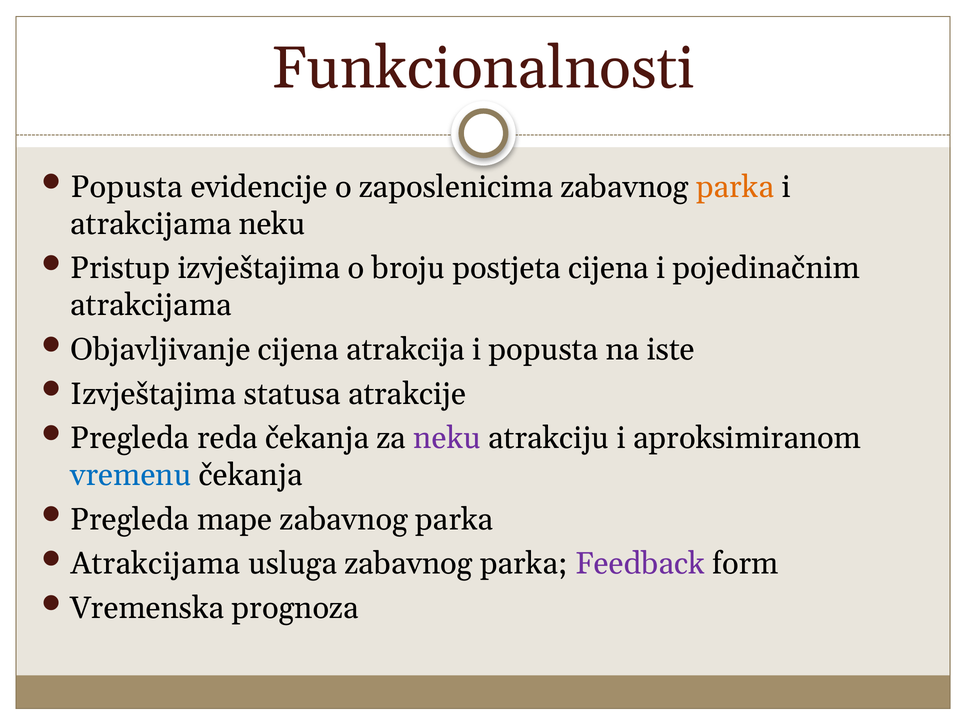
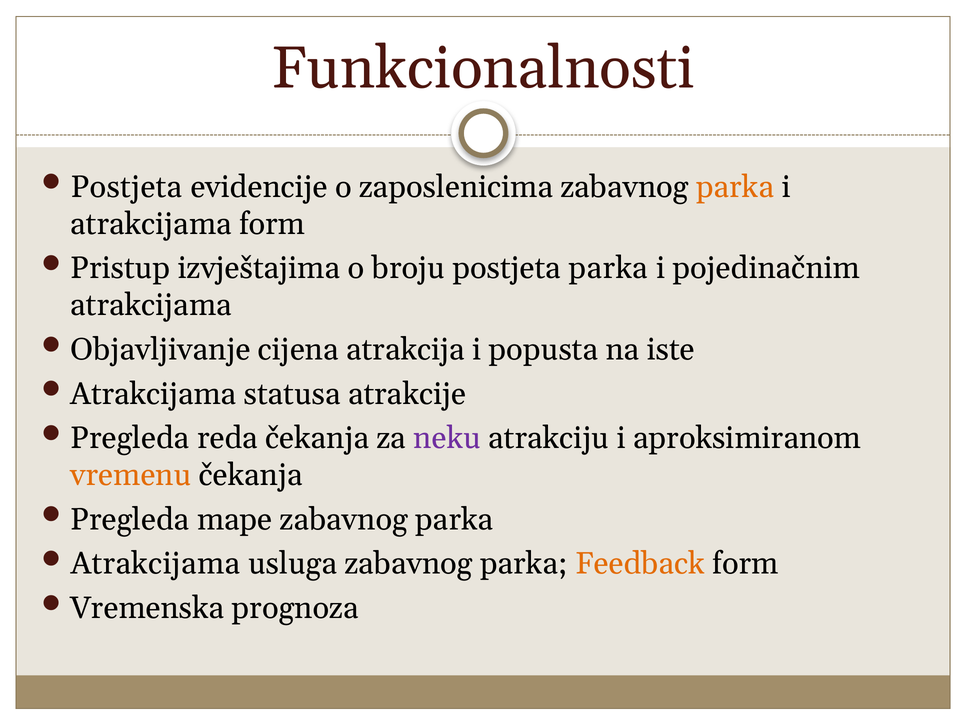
Popusta: Popusta -> Postjeta (127, 187)
atrakcijama neku: neku -> form (272, 224)
postjeta cijena: cijena -> parka (608, 268)
Izvještajima: Izvještajima -> Atrakcijama (153, 394)
vremenu colour: blue -> orange (131, 475)
Feedback colour: purple -> orange (640, 564)
